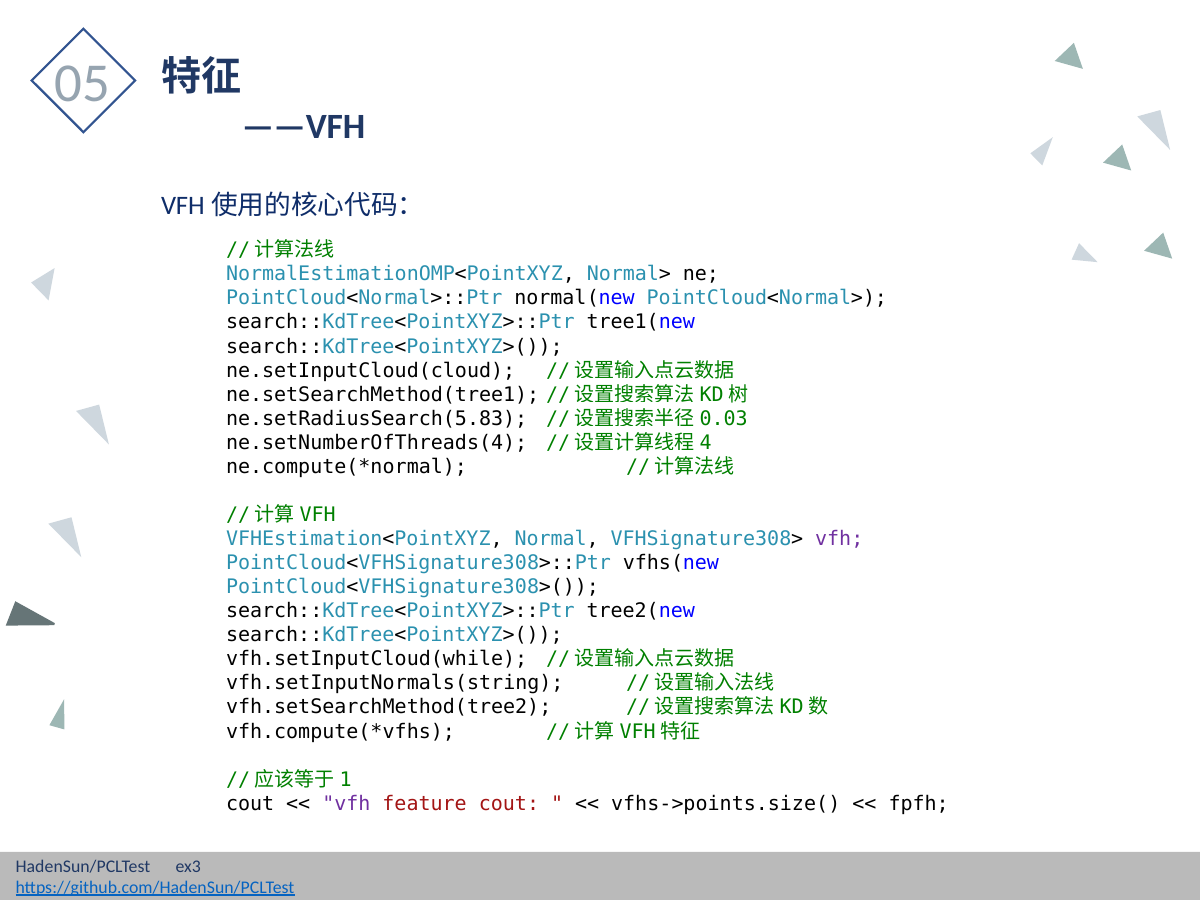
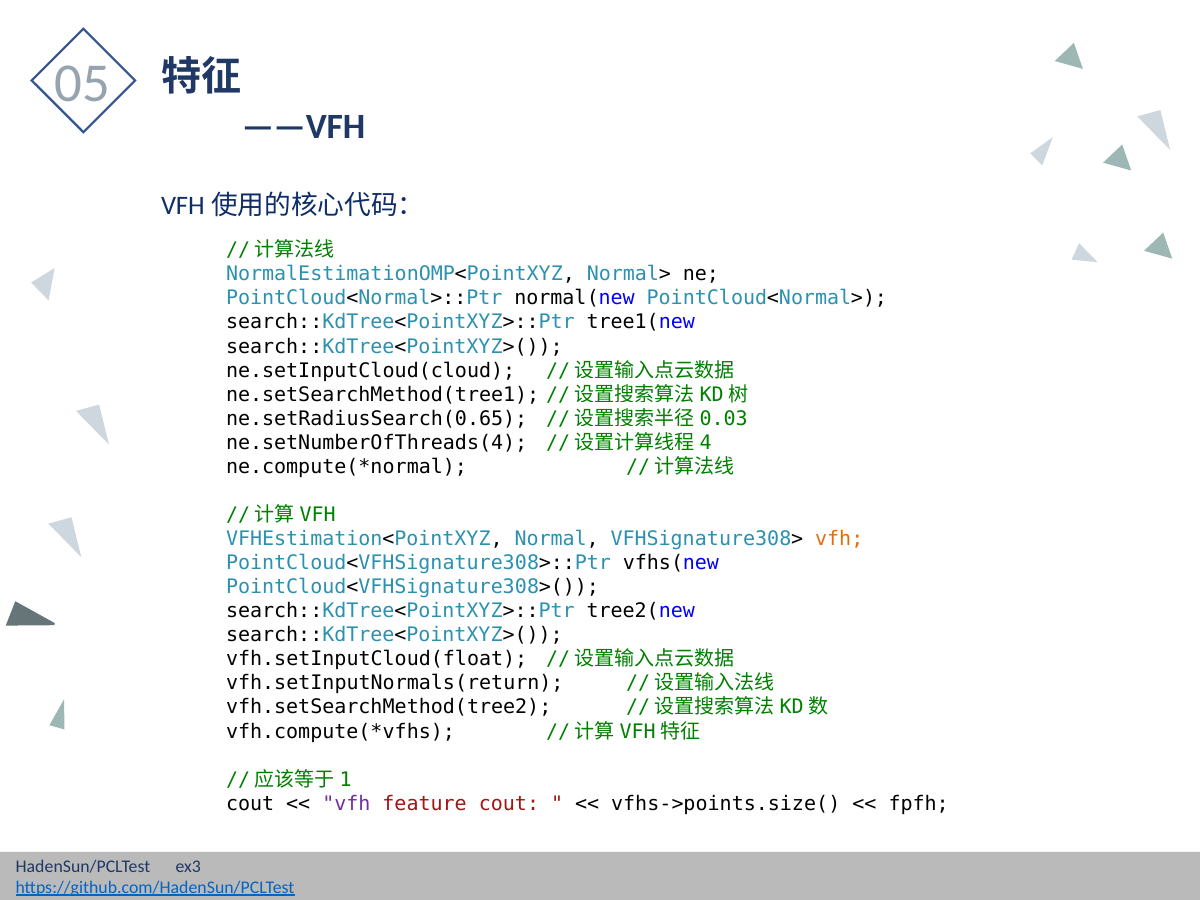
ne.setRadiusSearch(5.83: ne.setRadiusSearch(5.83 -> ne.setRadiusSearch(0.65 (377, 419)
vfh colour: purple -> orange (839, 539)
vfh.setInputCloud(while: vfh.setInputCloud(while -> vfh.setInputCloud(float (377, 659)
vfh.setInputNormals(string: vfh.setInputNormals(string -> vfh.setInputNormals(return (395, 683)
